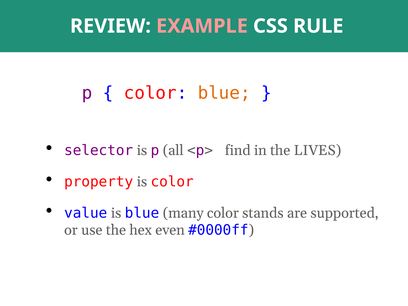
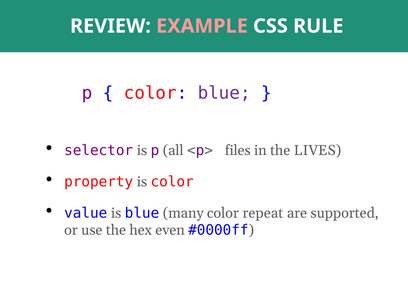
blue colour: orange -> purple (224, 93)
find: find -> files (238, 150)
stands: stands -> repeat (263, 213)
